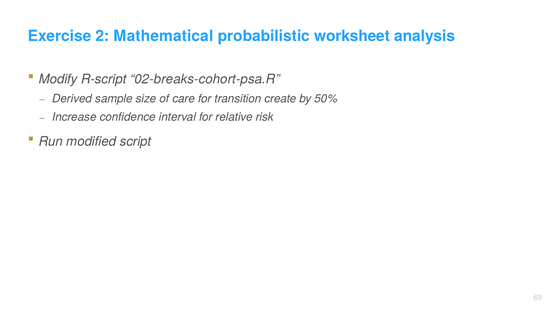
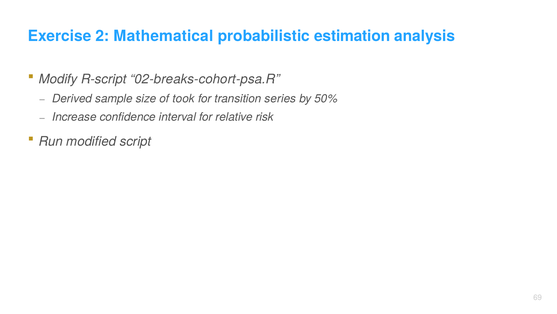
worksheet: worksheet -> estimation (352, 36)
care: care -> took (184, 98)
create: create -> series (280, 98)
